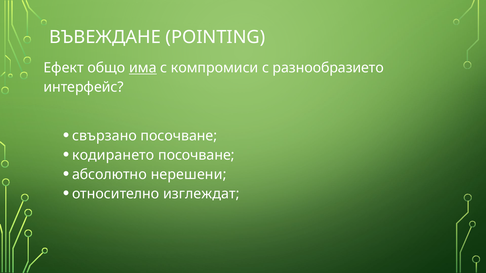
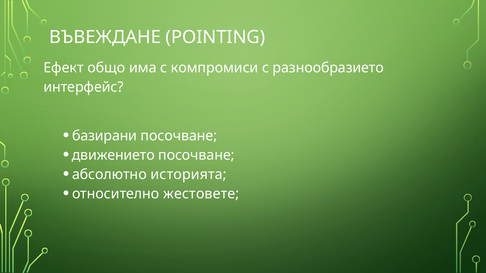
има underline: present -> none (143, 68)
свързано: свързано -> базирани (105, 136)
кодирането: кодирането -> движението (113, 155)
нерешени: нерешени -> историята (189, 175)
изглеждат: изглеждат -> жестовете (201, 194)
